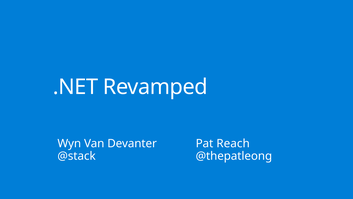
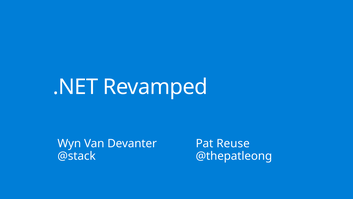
Reach: Reach -> Reuse (233, 143)
